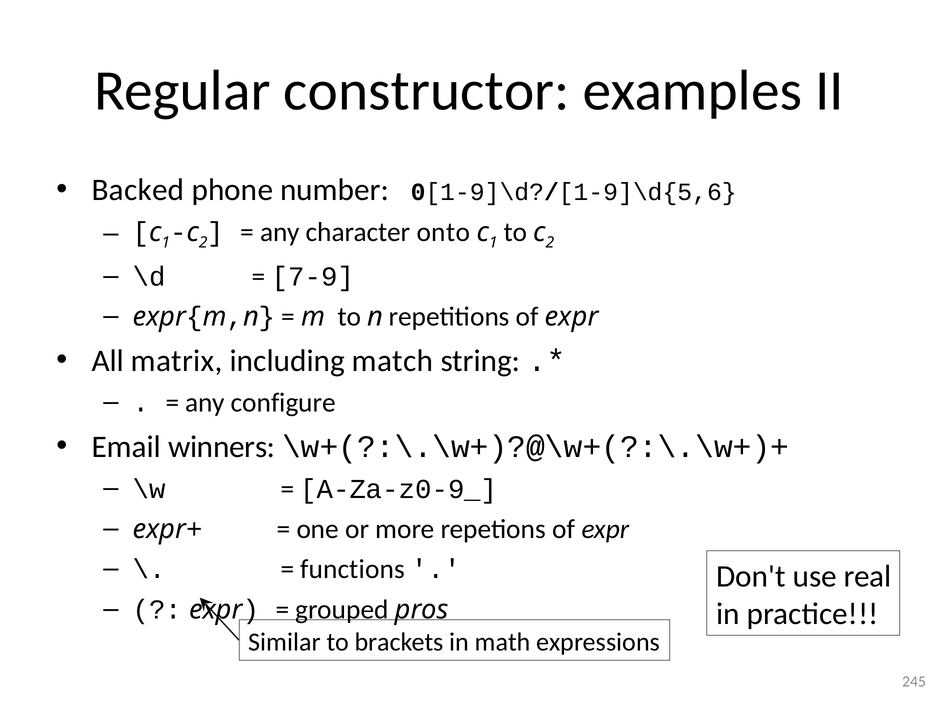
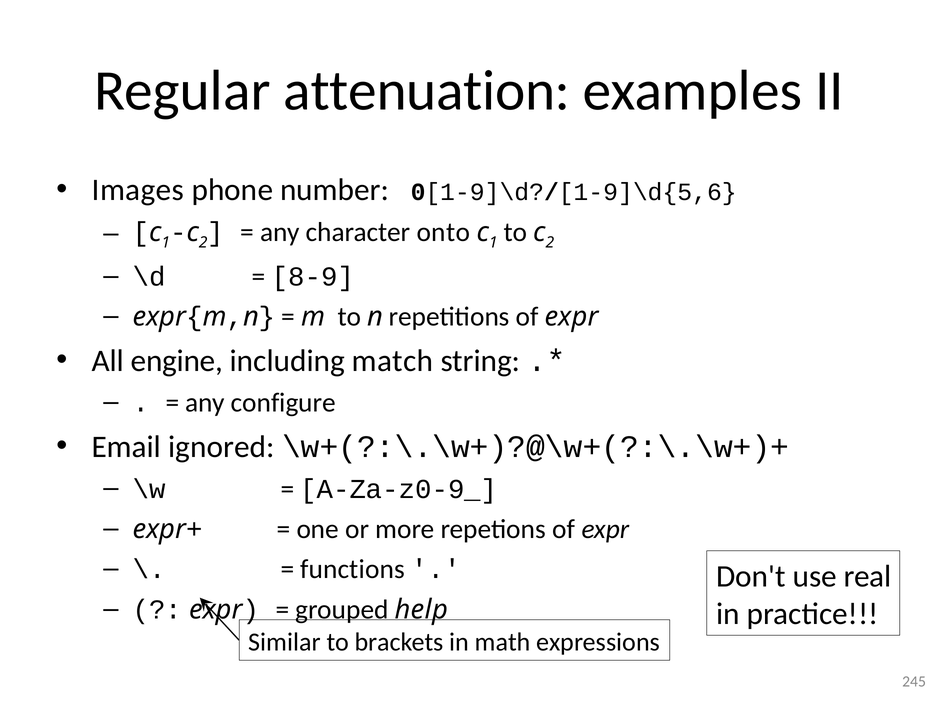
constructor: constructor -> attenuation (427, 91)
Backed: Backed -> Images (138, 190)
7-9: 7-9 -> 8-9 (313, 277)
matrix: matrix -> engine (177, 361)
winners: winners -> ignored (221, 447)
pros: pros -> help (422, 610)
